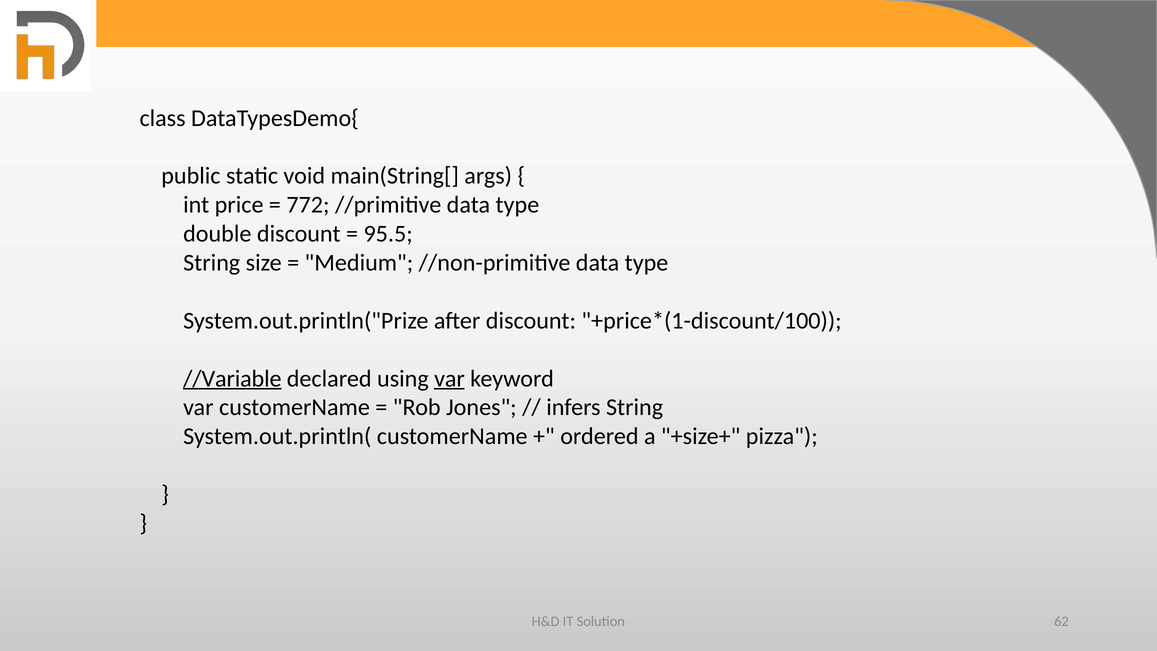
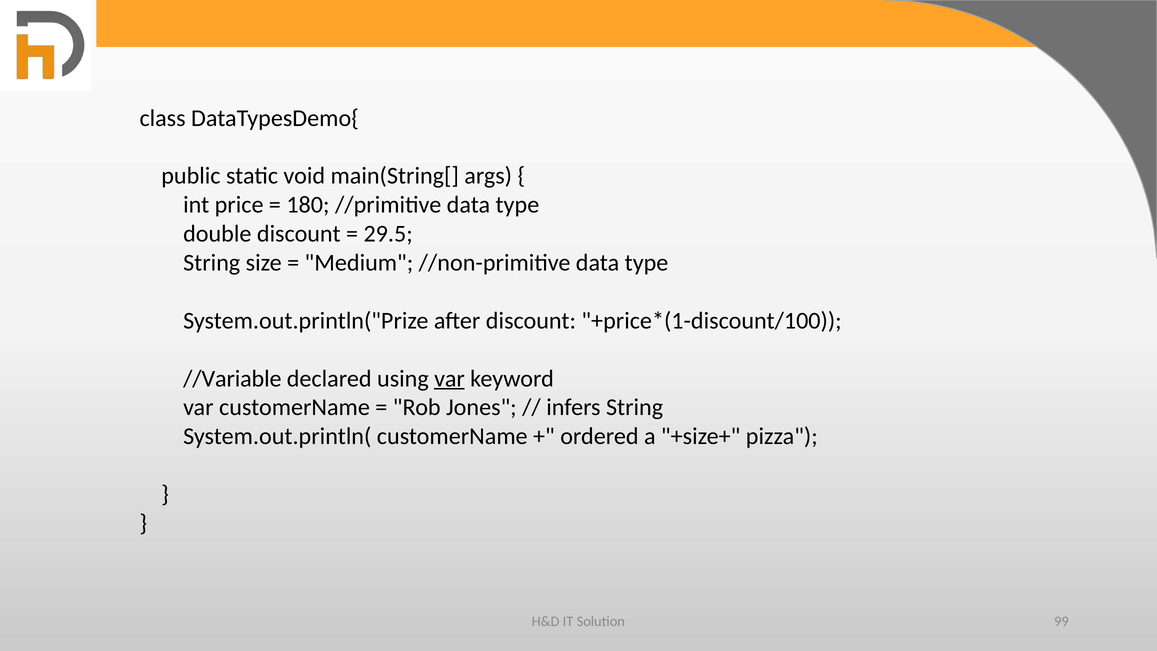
772: 772 -> 180 (308, 205)
95.5: 95.5 -> 29.5 (388, 234)
//Variable underline: present -> none (232, 378)
62: 62 -> 99 (1061, 621)
